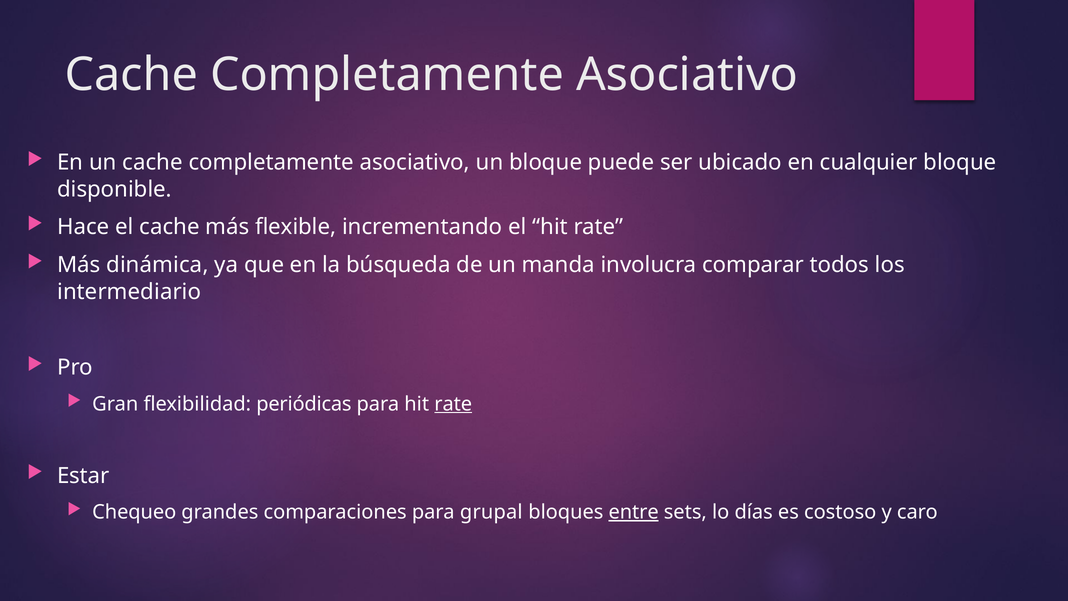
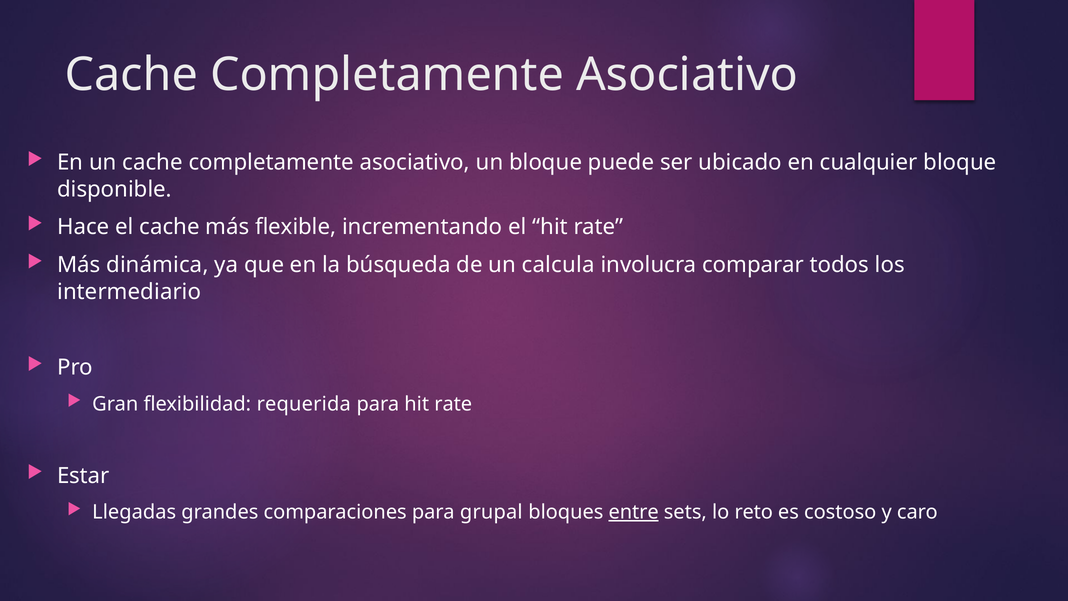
manda: manda -> calcula (558, 265)
periódicas: periódicas -> requerida (304, 404)
rate underline: present -> none (453, 404)
Chequeo: Chequeo -> Llegadas (134, 512)
días: días -> reto (754, 512)
